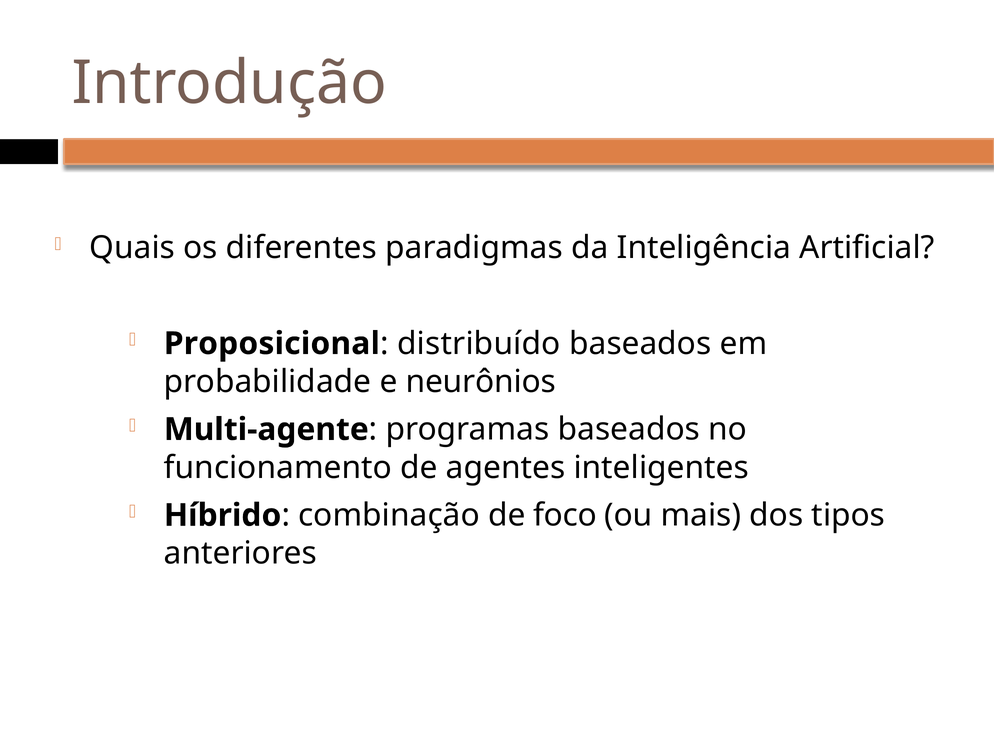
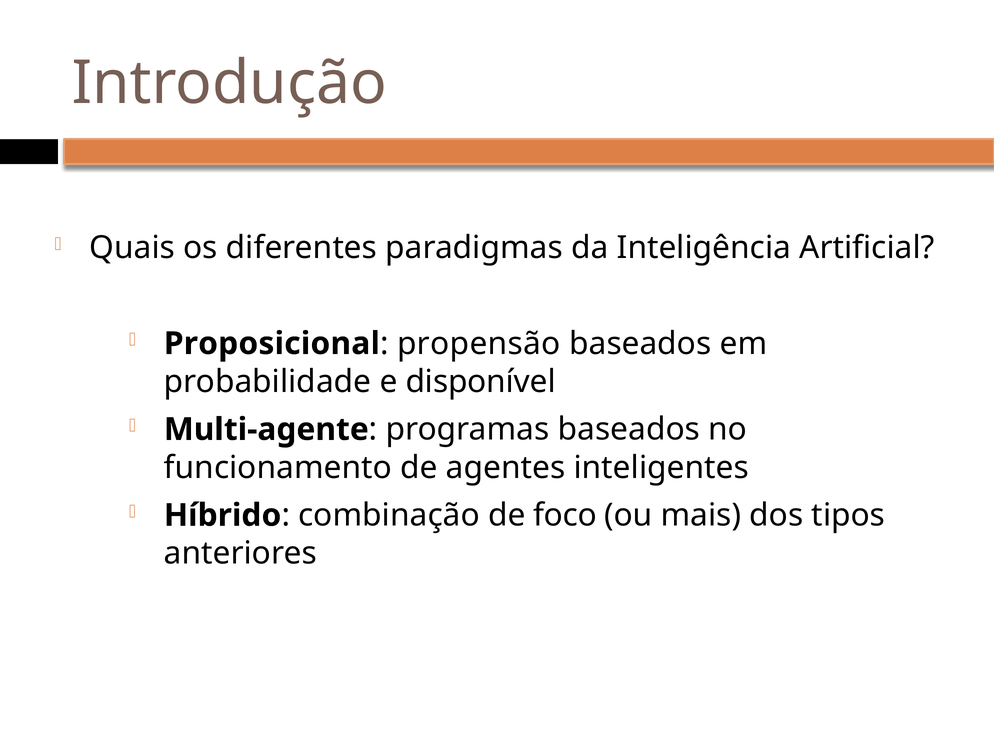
distribuído: distribuído -> propensão (479, 343)
neurônios: neurônios -> disponível (481, 381)
